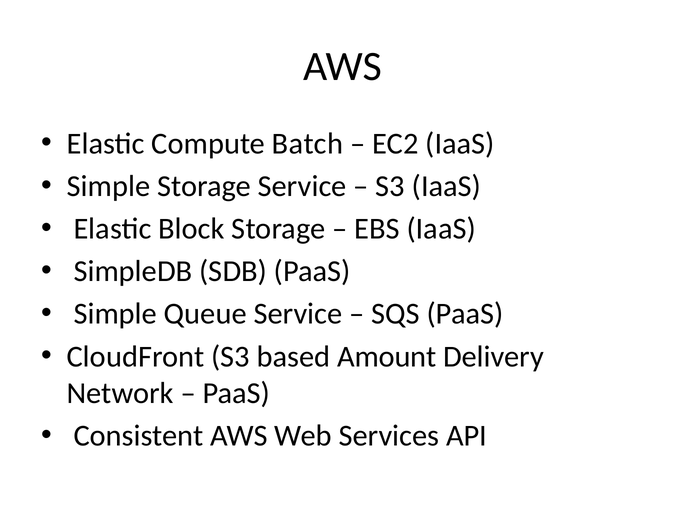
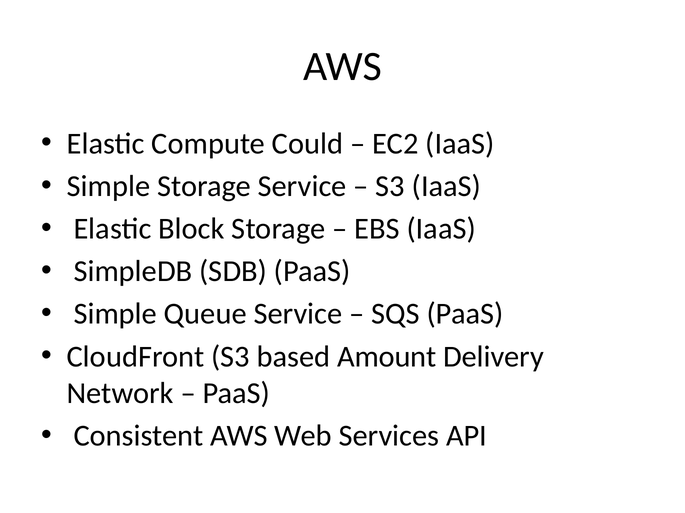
Batch: Batch -> Could (308, 144)
